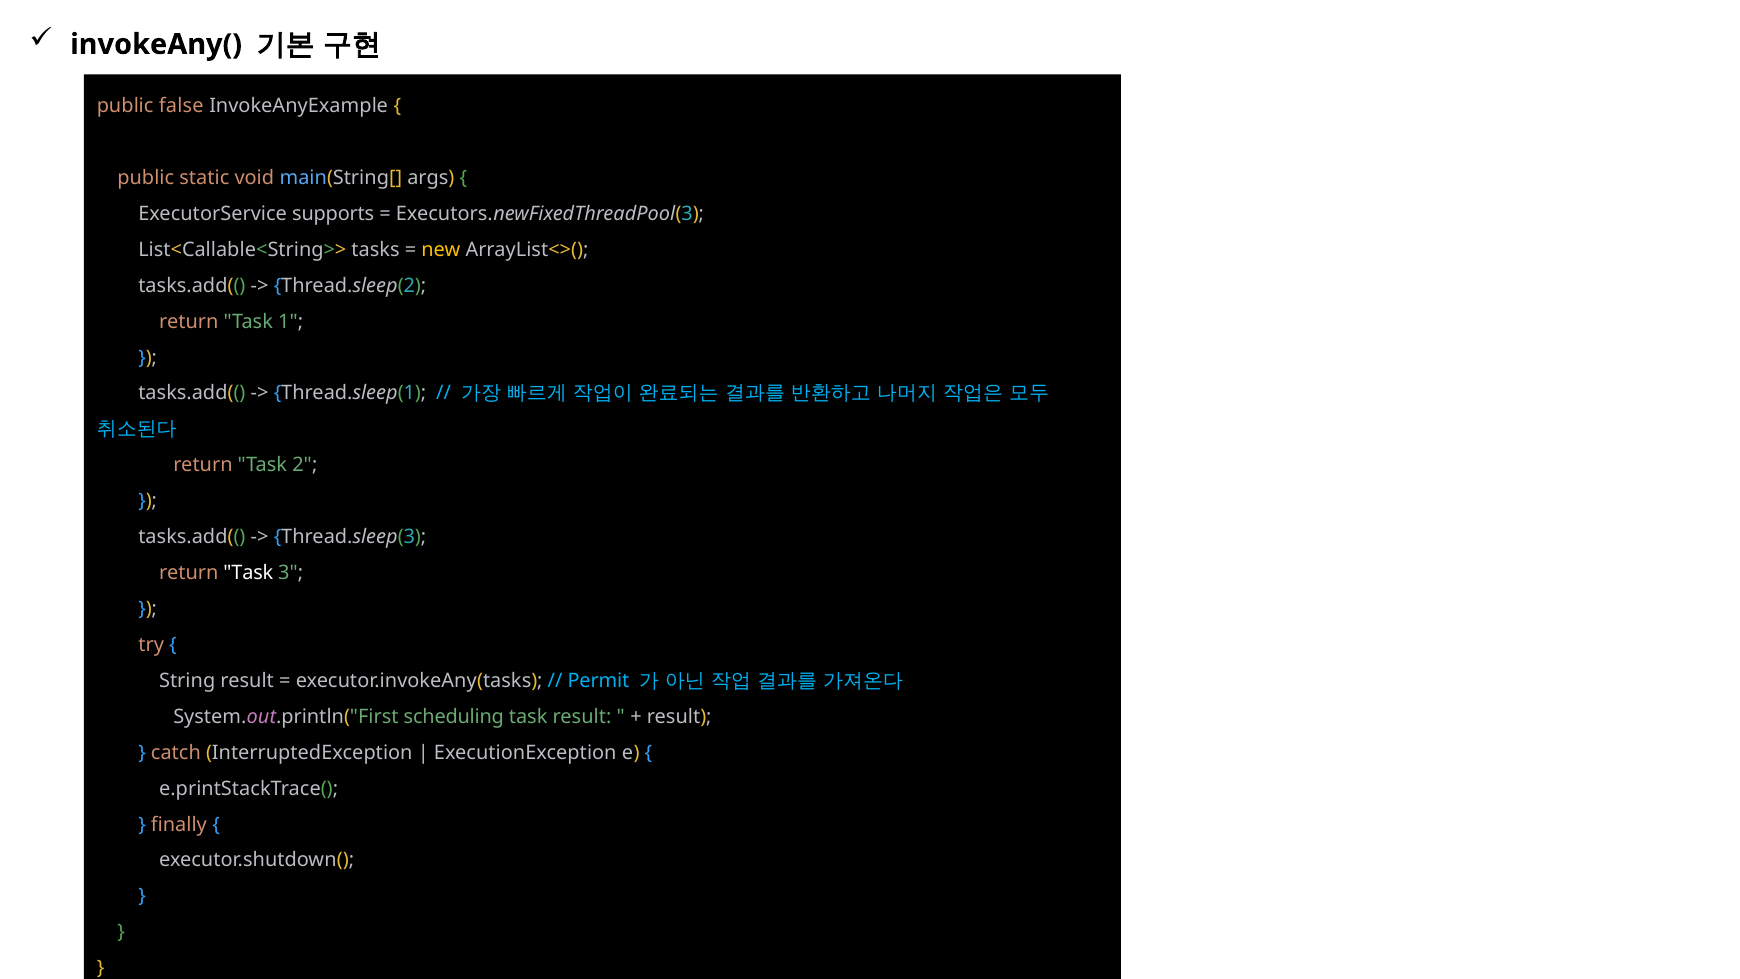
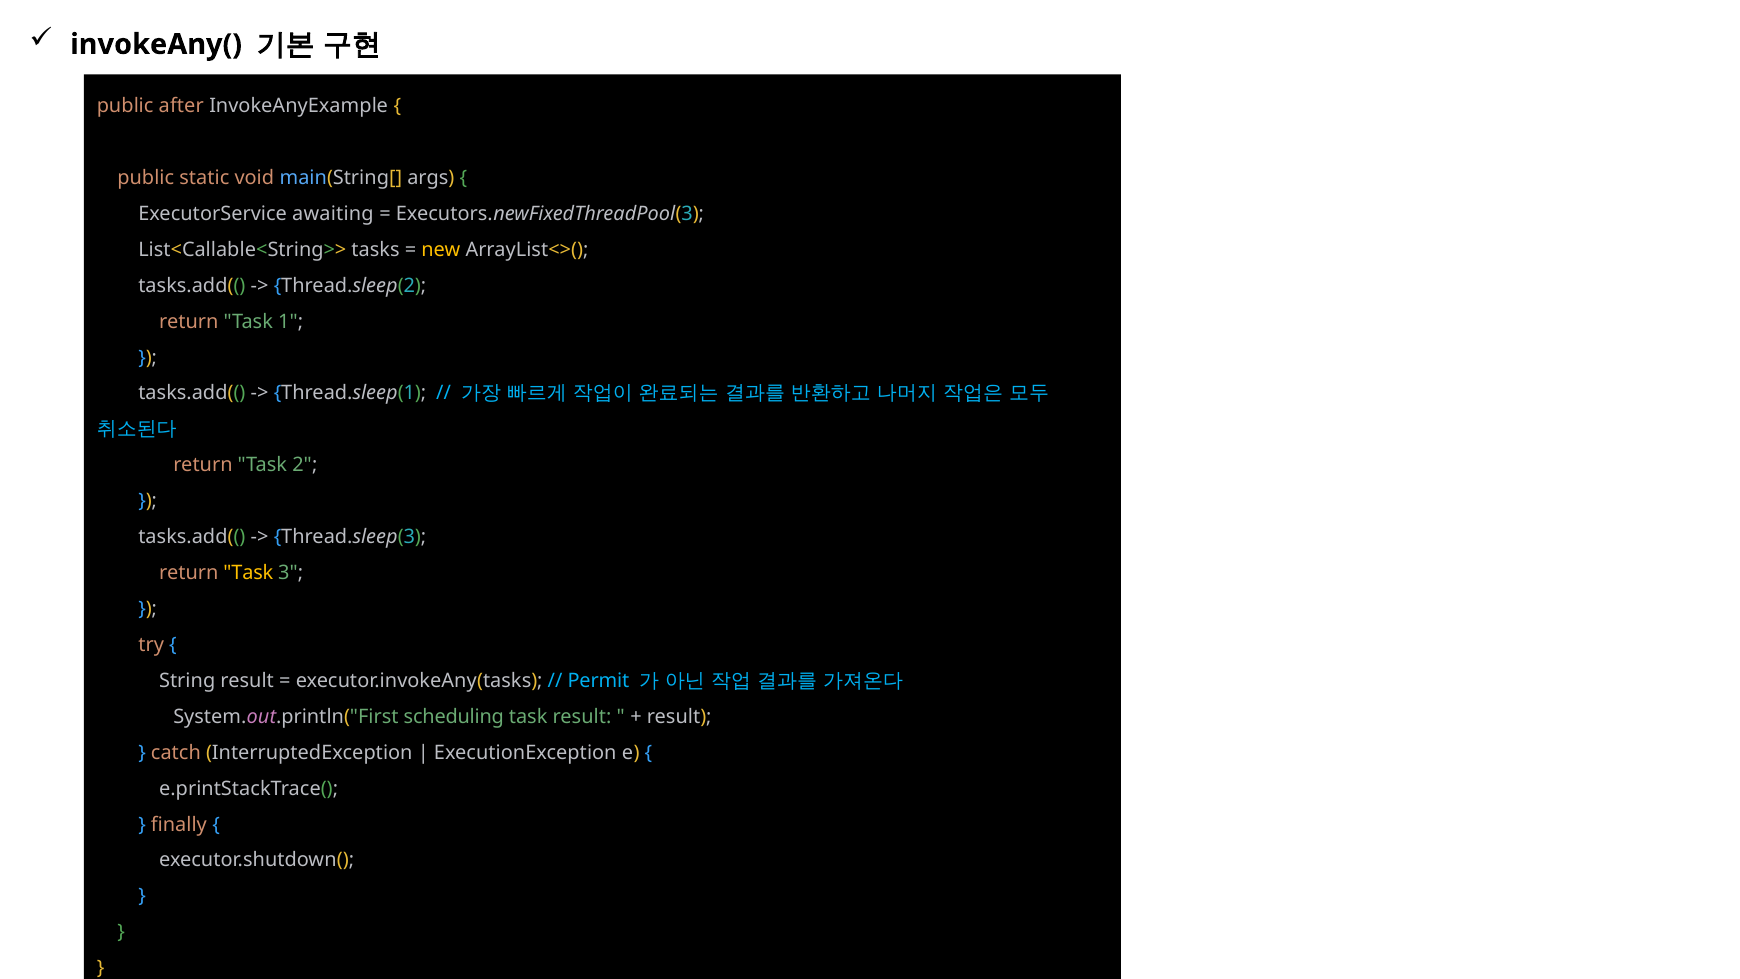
false: false -> after (181, 106)
supports: supports -> awaiting (333, 214)
Task colour: white -> yellow (248, 573)
